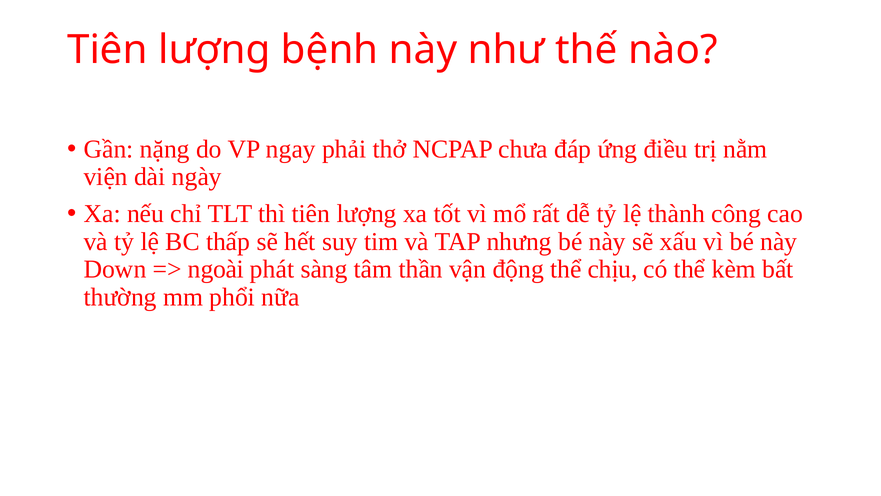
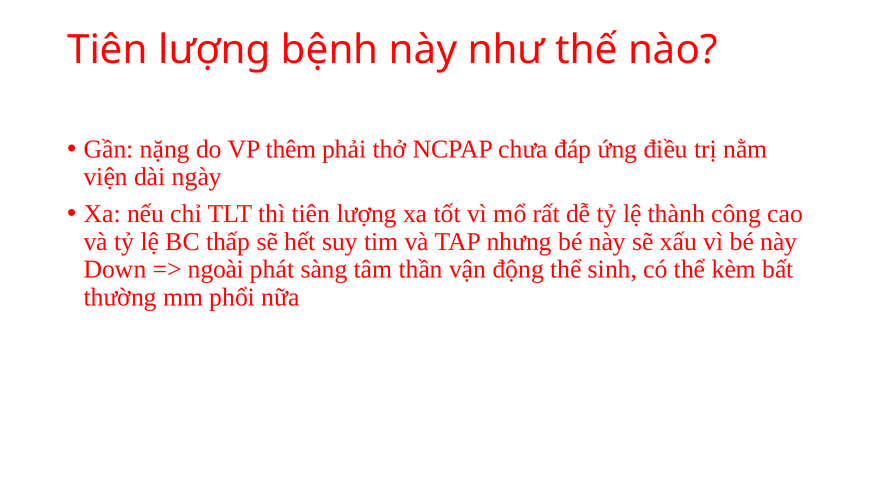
ngay: ngay -> thêm (291, 149)
chịu: chịu -> sinh (613, 269)
